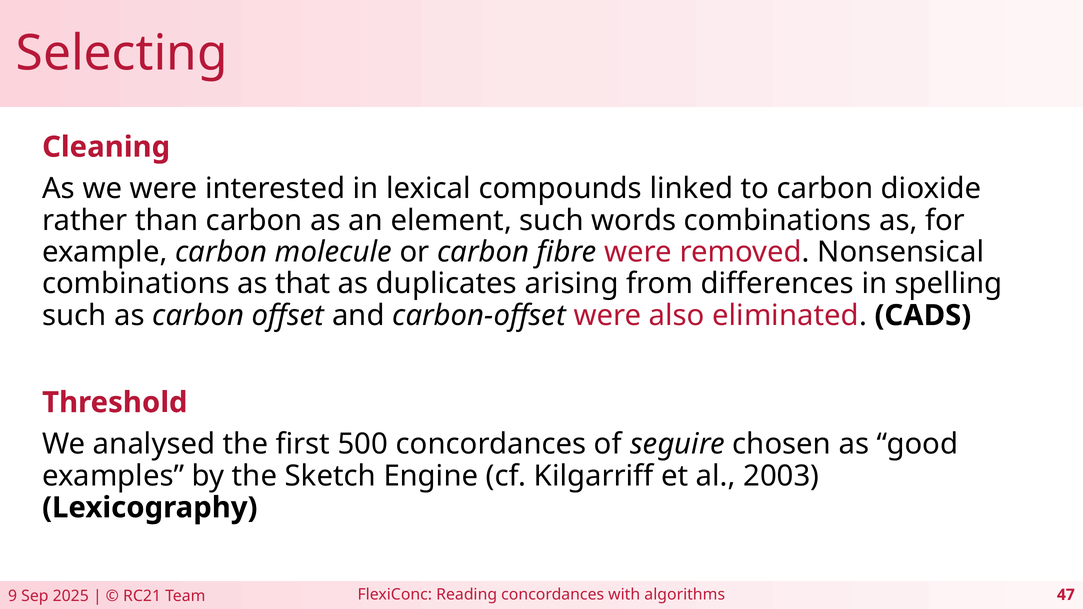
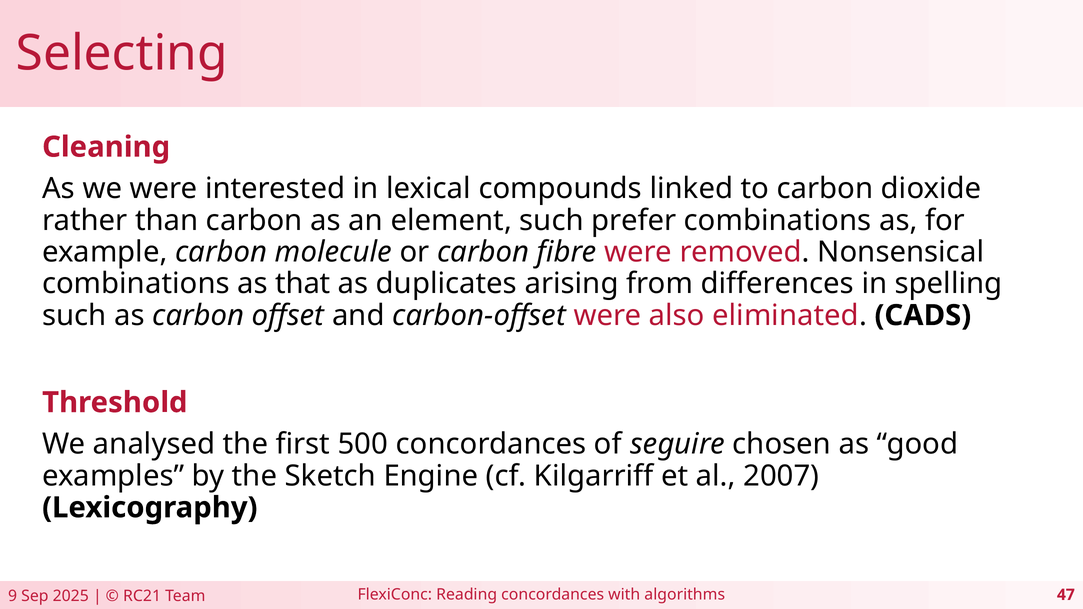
words: words -> prefer (634, 221)
2003: 2003 -> 2007 (781, 476)
